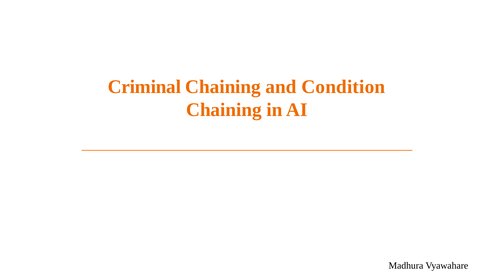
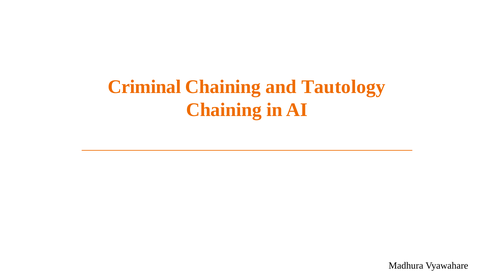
Condition: Condition -> Tautology (343, 87)
